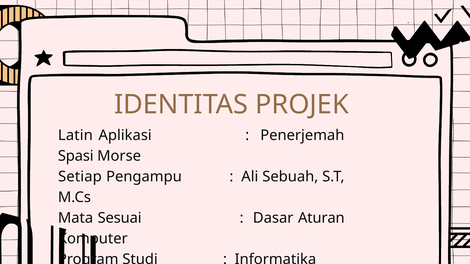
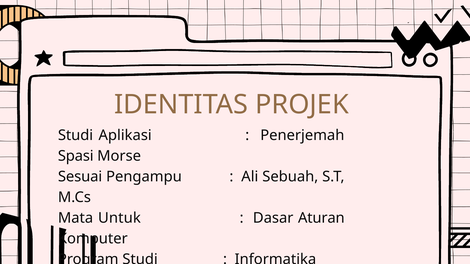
Latin: Latin -> Studi (76, 136)
Setiap: Setiap -> Sesuai (80, 177)
Sesuai: Sesuai -> Untuk (119, 218)
